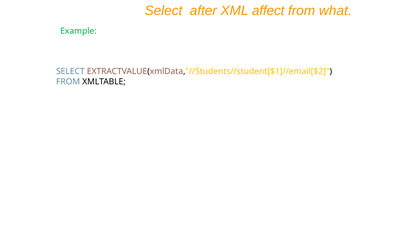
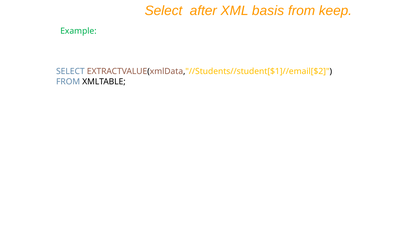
affect: affect -> basis (268, 11)
what: what -> keep (335, 11)
